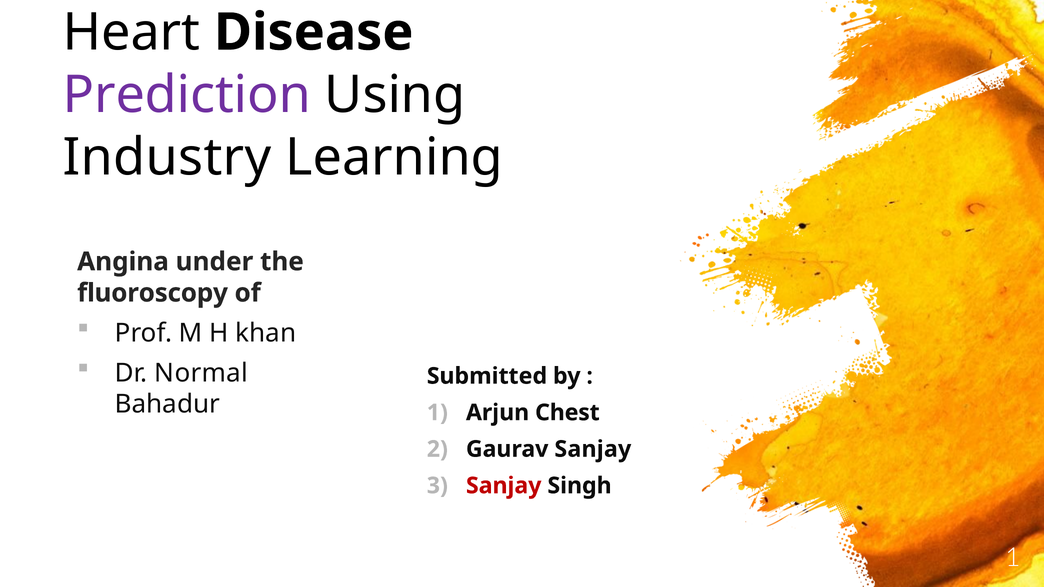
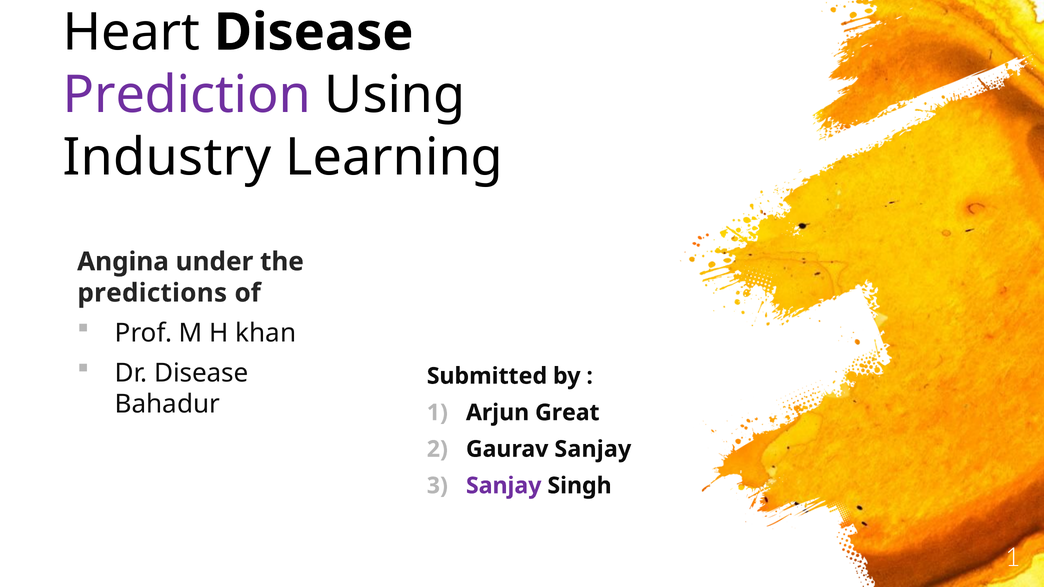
fluoroscopy: fluoroscopy -> predictions (152, 293)
Dr Normal: Normal -> Disease (201, 373)
Chest: Chest -> Great (567, 413)
Sanjay colour: red -> purple (504, 486)
